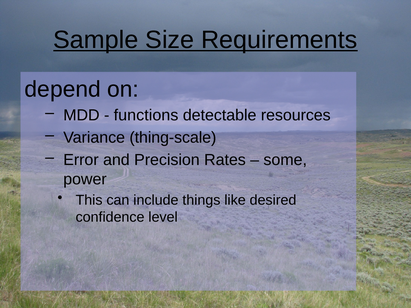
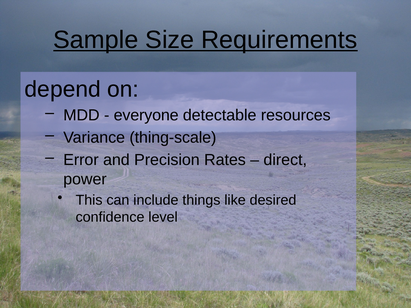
functions: functions -> everyone (146, 115)
some: some -> direct (285, 160)
